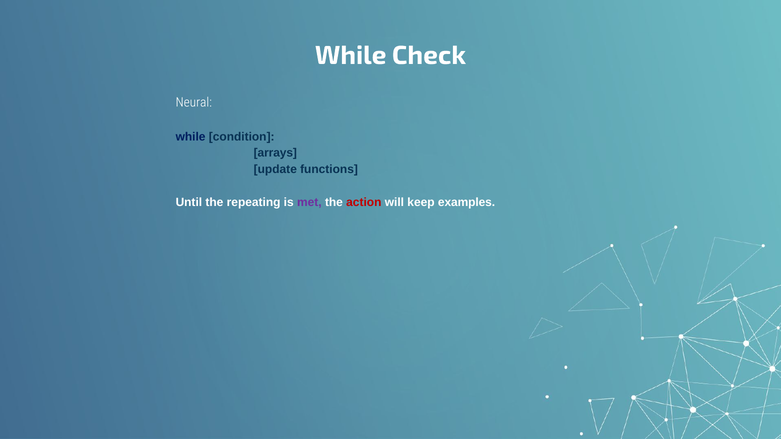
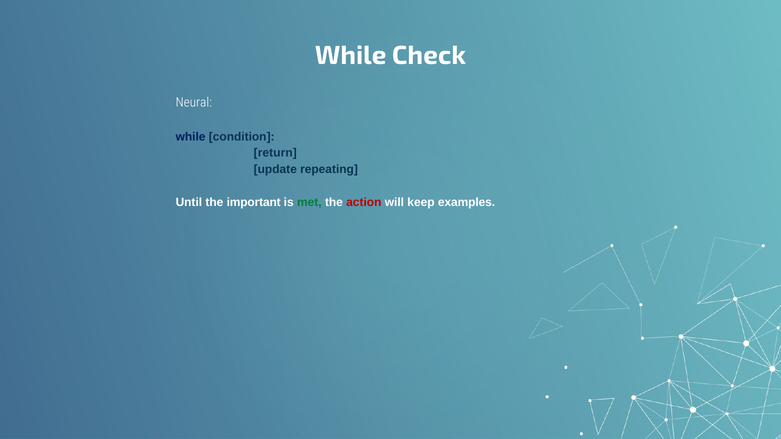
arrays: arrays -> return (275, 153)
functions: functions -> repeating (329, 170)
repeating: repeating -> important (254, 202)
met colour: purple -> green (309, 202)
